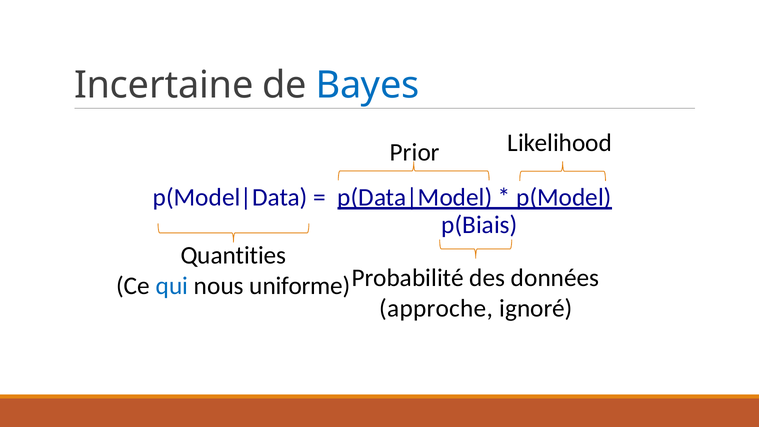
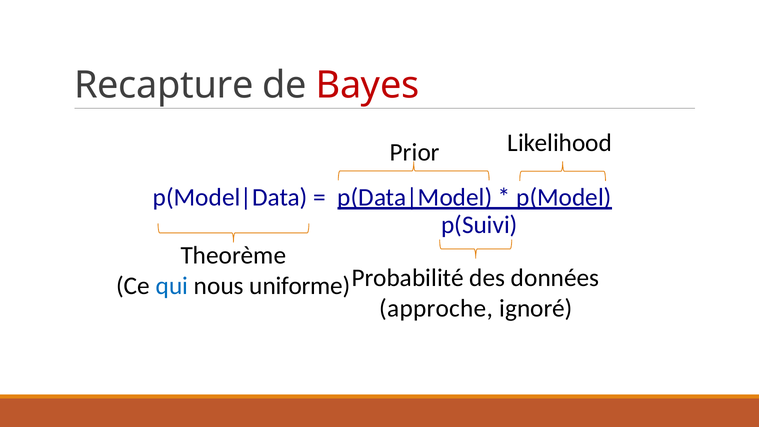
Incertaine: Incertaine -> Recapture (164, 85)
Bayes colour: blue -> red (367, 85)
p(Biais: p(Biais -> p(Suivi (479, 225)
Quantities: Quantities -> Theorème (233, 255)
